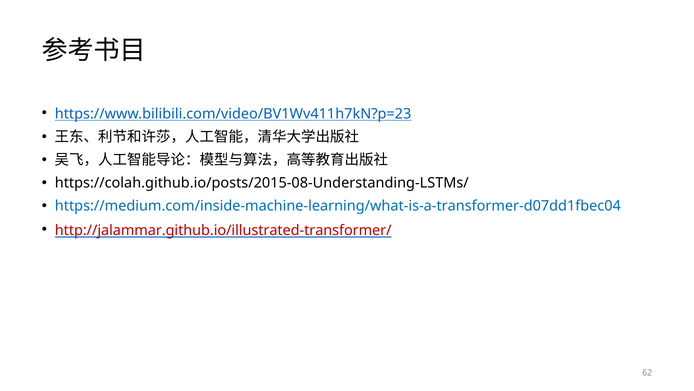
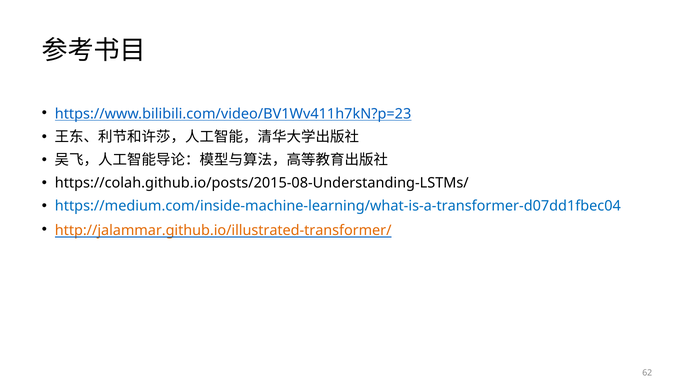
http://jalammar.github.io/illustrated-transformer/ colour: red -> orange (223, 230)
